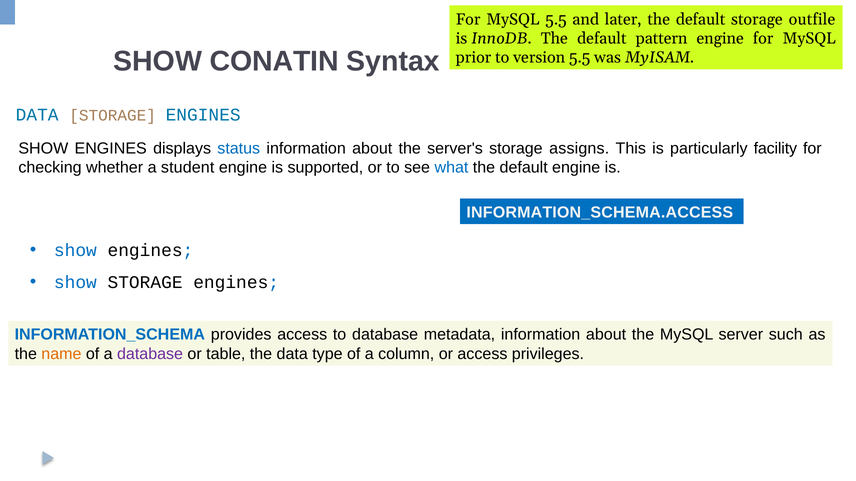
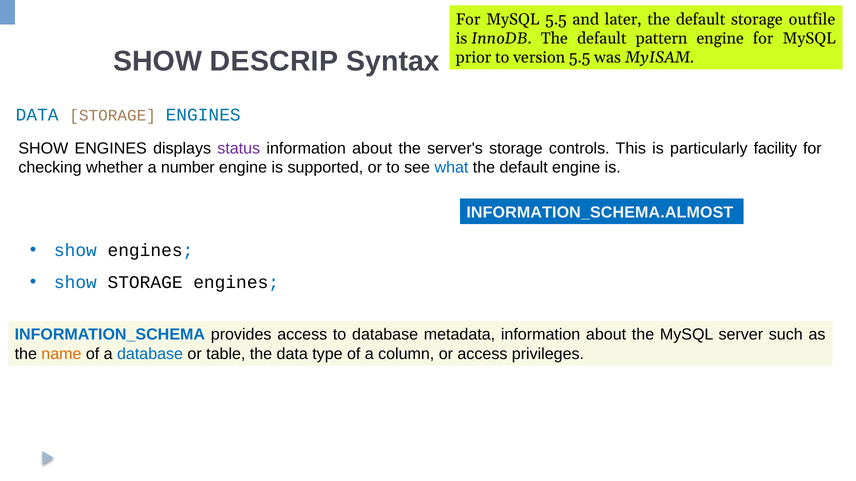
CONATIN: CONATIN -> DESCRIP (274, 62)
status colour: blue -> purple (239, 149)
assigns: assigns -> controls (579, 149)
student: student -> number (188, 168)
INFORMATION_SCHEMA.ACCESS: INFORMATION_SCHEMA.ACCESS -> INFORMATION_SCHEMA.ALMOST (600, 213)
database colour: purple -> blue (150, 354)
